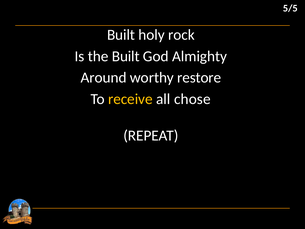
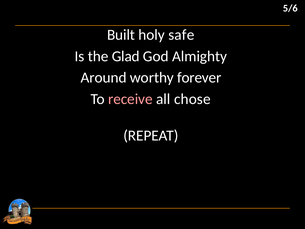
5/5: 5/5 -> 5/6 (290, 8)
rock: rock -> safe (181, 35)
the Built: Built -> Glad (126, 56)
restore: restore -> forever (199, 78)
receive colour: yellow -> pink (130, 99)
